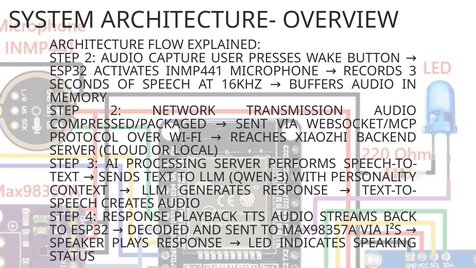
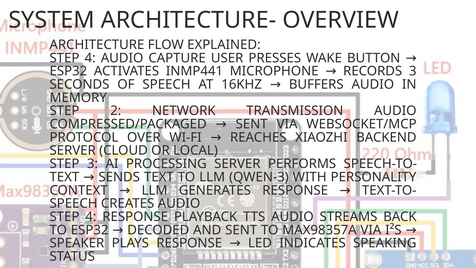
2: 2 -> 4 (90, 58)
